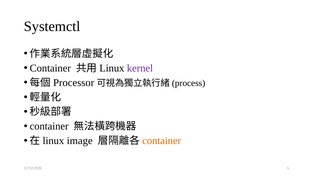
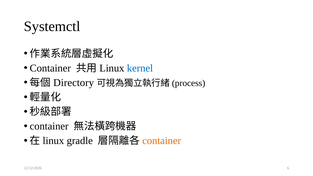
kernel colour: purple -> blue (140, 68)
Processor: Processor -> Directory (74, 83)
image: image -> gradle (80, 141)
